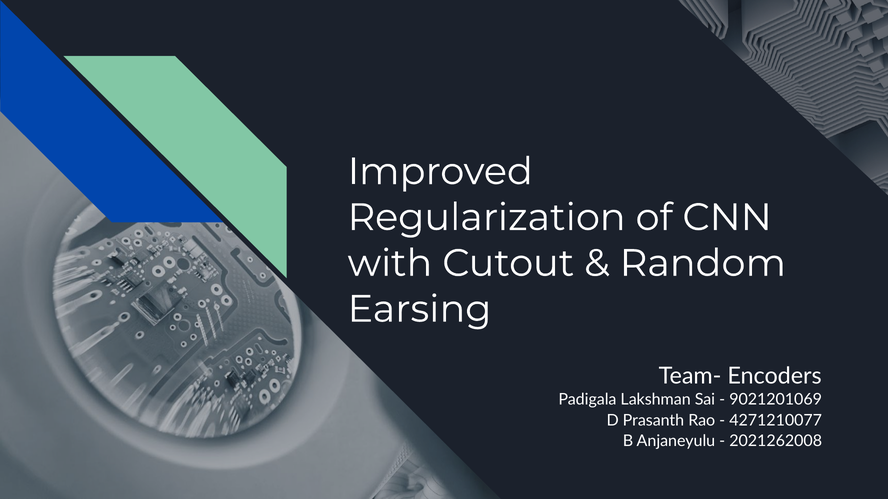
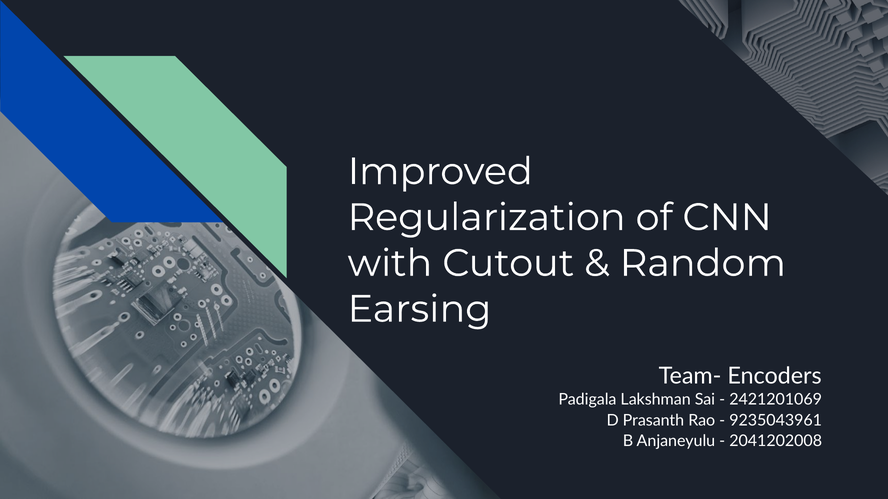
9021201069: 9021201069 -> 2421201069 (776, 400)
4271210077: 4271210077 -> 9235043961 (776, 421)
2021262008: 2021262008 -> 2041202008 (776, 442)
